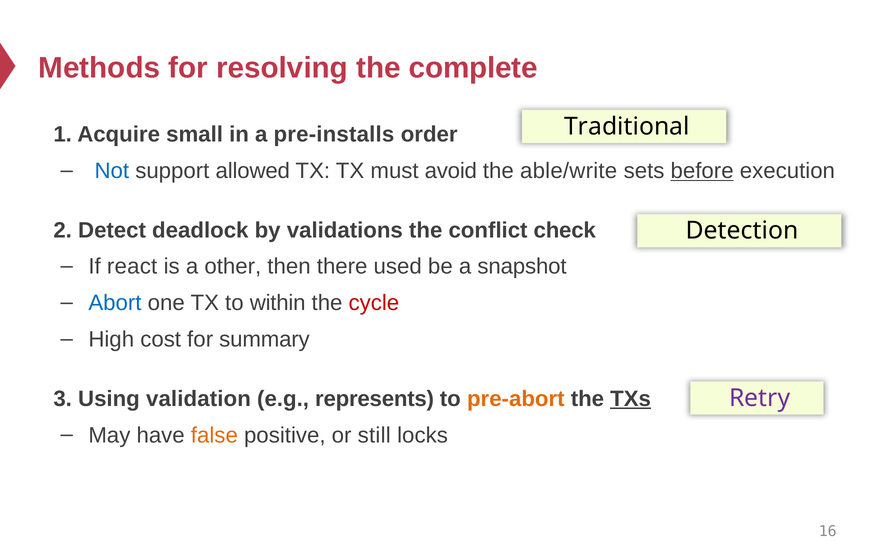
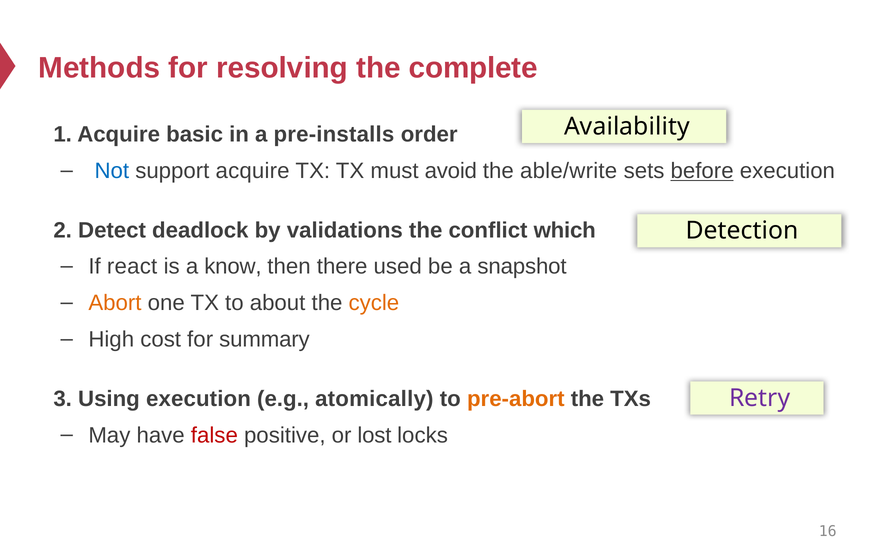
Traditional: Traditional -> Availability (627, 126)
small: small -> basic (195, 135)
support allowed: allowed -> acquire (253, 171)
check: check -> which (565, 230)
other: other -> know (233, 267)
Abort colour: blue -> orange (115, 303)
within: within -> about (278, 303)
cycle colour: red -> orange (374, 303)
Using validation: validation -> execution (198, 399)
represents: represents -> atomically (374, 399)
TXs underline: present -> none (631, 399)
false colour: orange -> red (214, 435)
still: still -> lost (374, 435)
